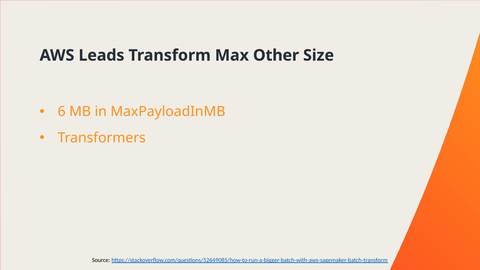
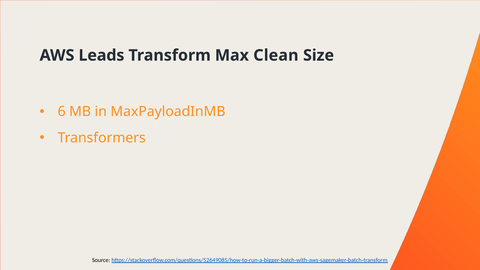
Other: Other -> Clean (276, 55)
